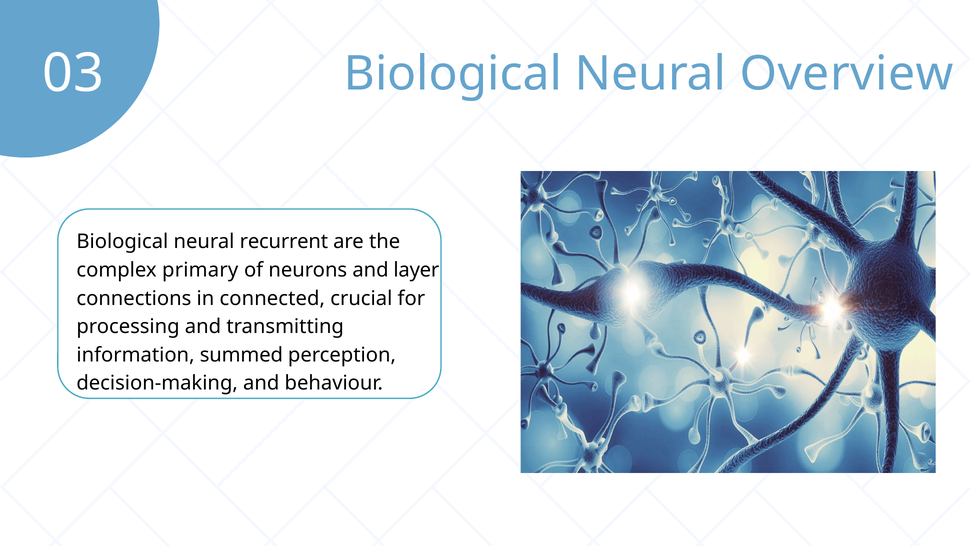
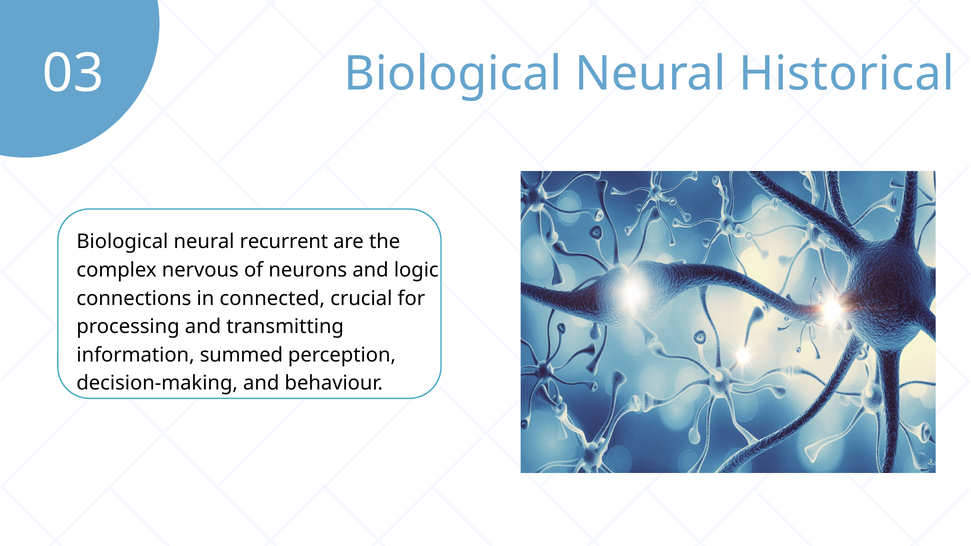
Overview: Overview -> Historical (847, 74)
primary: primary -> nervous (200, 270)
layer: layer -> logic (416, 270)
